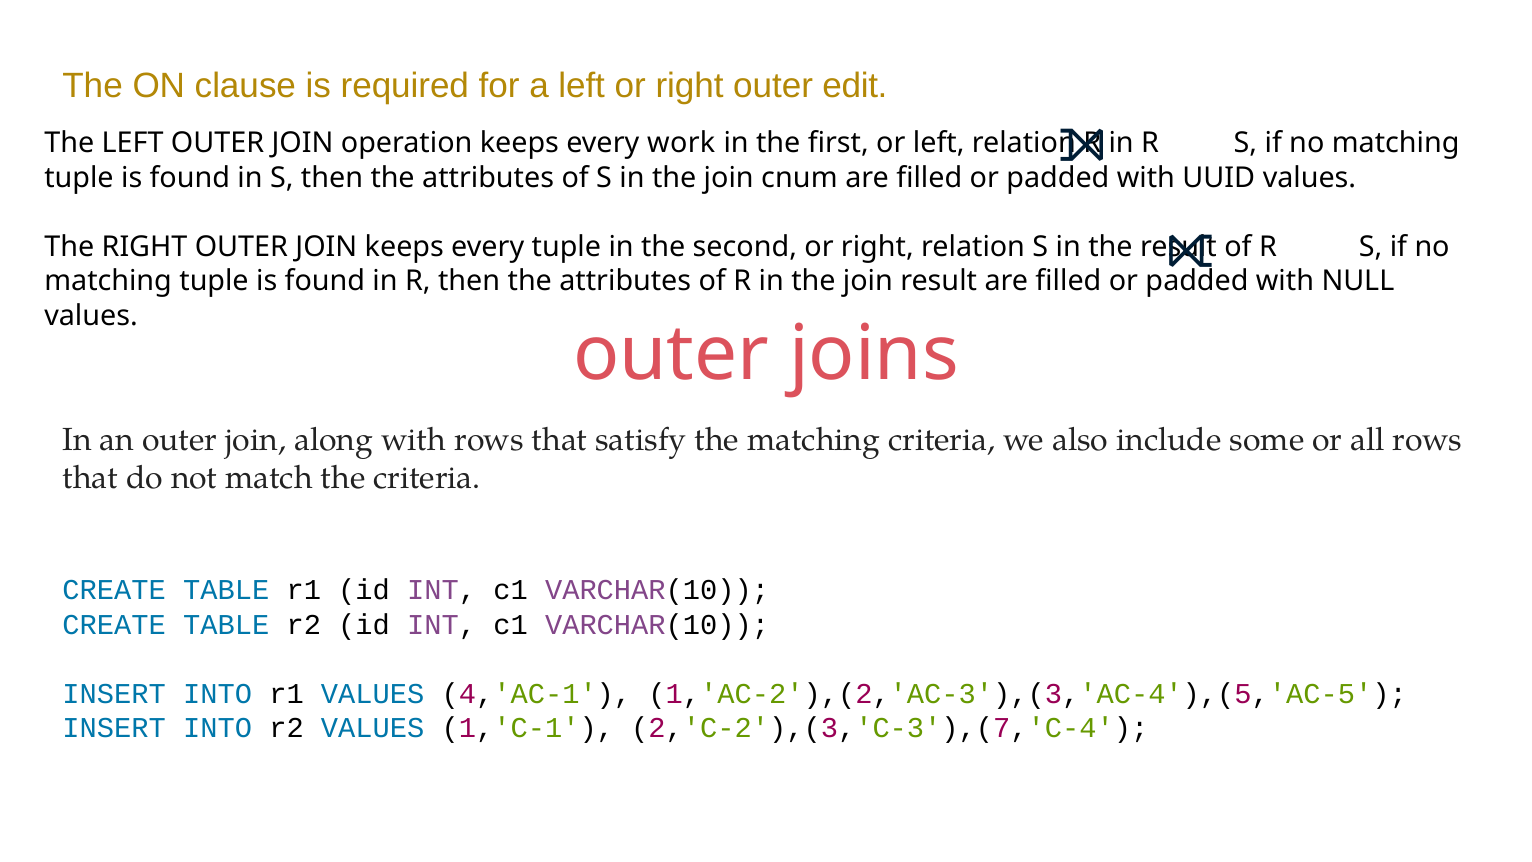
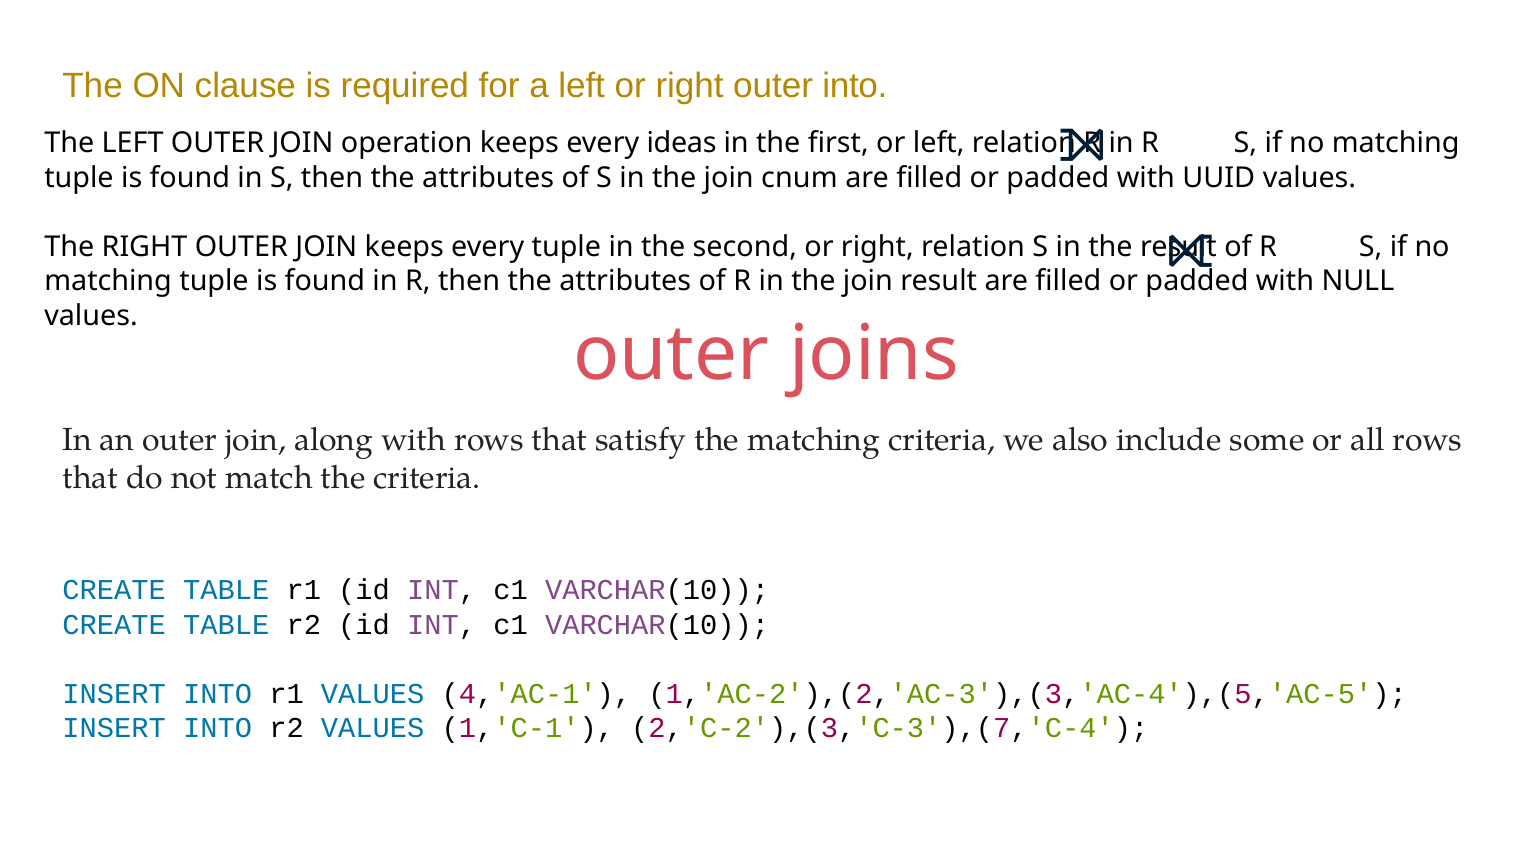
outer edit: edit -> into (855, 86)
work: work -> ideas (682, 143)
